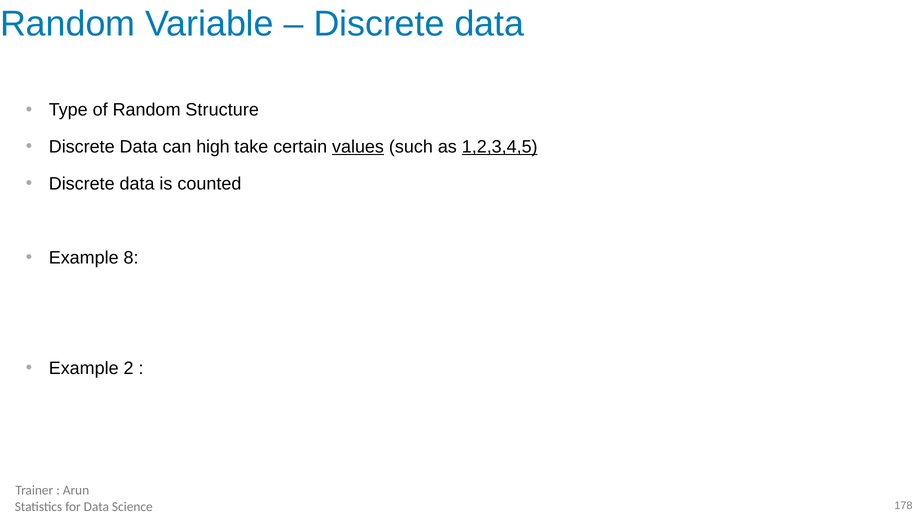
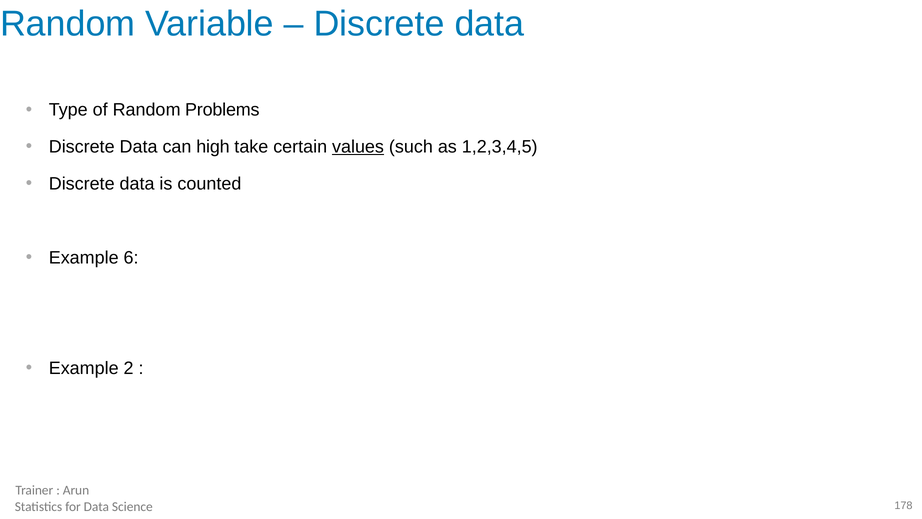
Structure: Structure -> Problems (222, 110)
1,2,3,4,5 underline: present -> none (500, 147)
8: 8 -> 6 (131, 258)
